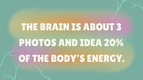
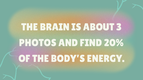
IDEA: IDEA -> FIND (91, 43)
